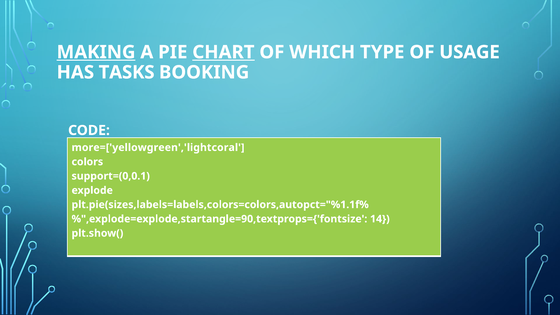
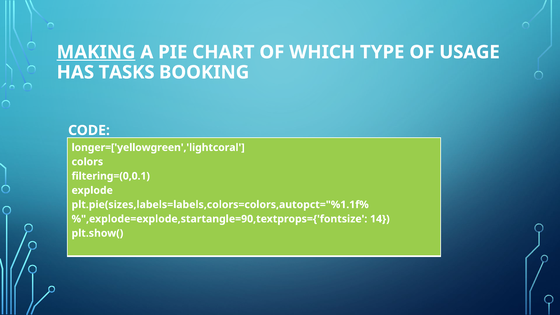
CHART underline: present -> none (223, 52)
more=['yellowgreen','lightcoral: more=['yellowgreen','lightcoral -> longer=['yellowgreen','lightcoral (158, 148)
support=(0,0.1: support=(0,0.1 -> filtering=(0,0.1 (111, 176)
